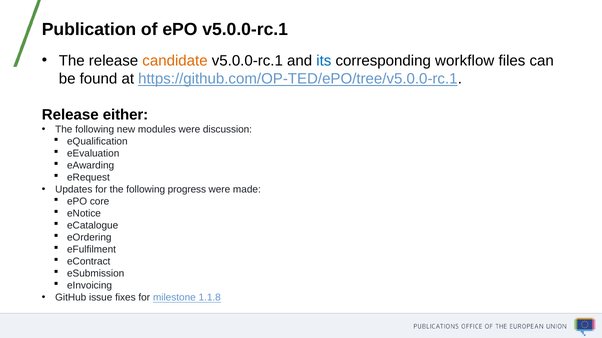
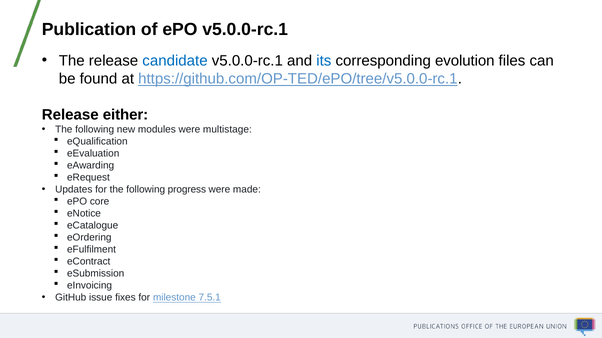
candidate colour: orange -> blue (175, 61)
workflow: workflow -> evolution (465, 61)
discussion: discussion -> multistage (227, 130)
1.1.8: 1.1.8 -> 7.5.1 (210, 298)
